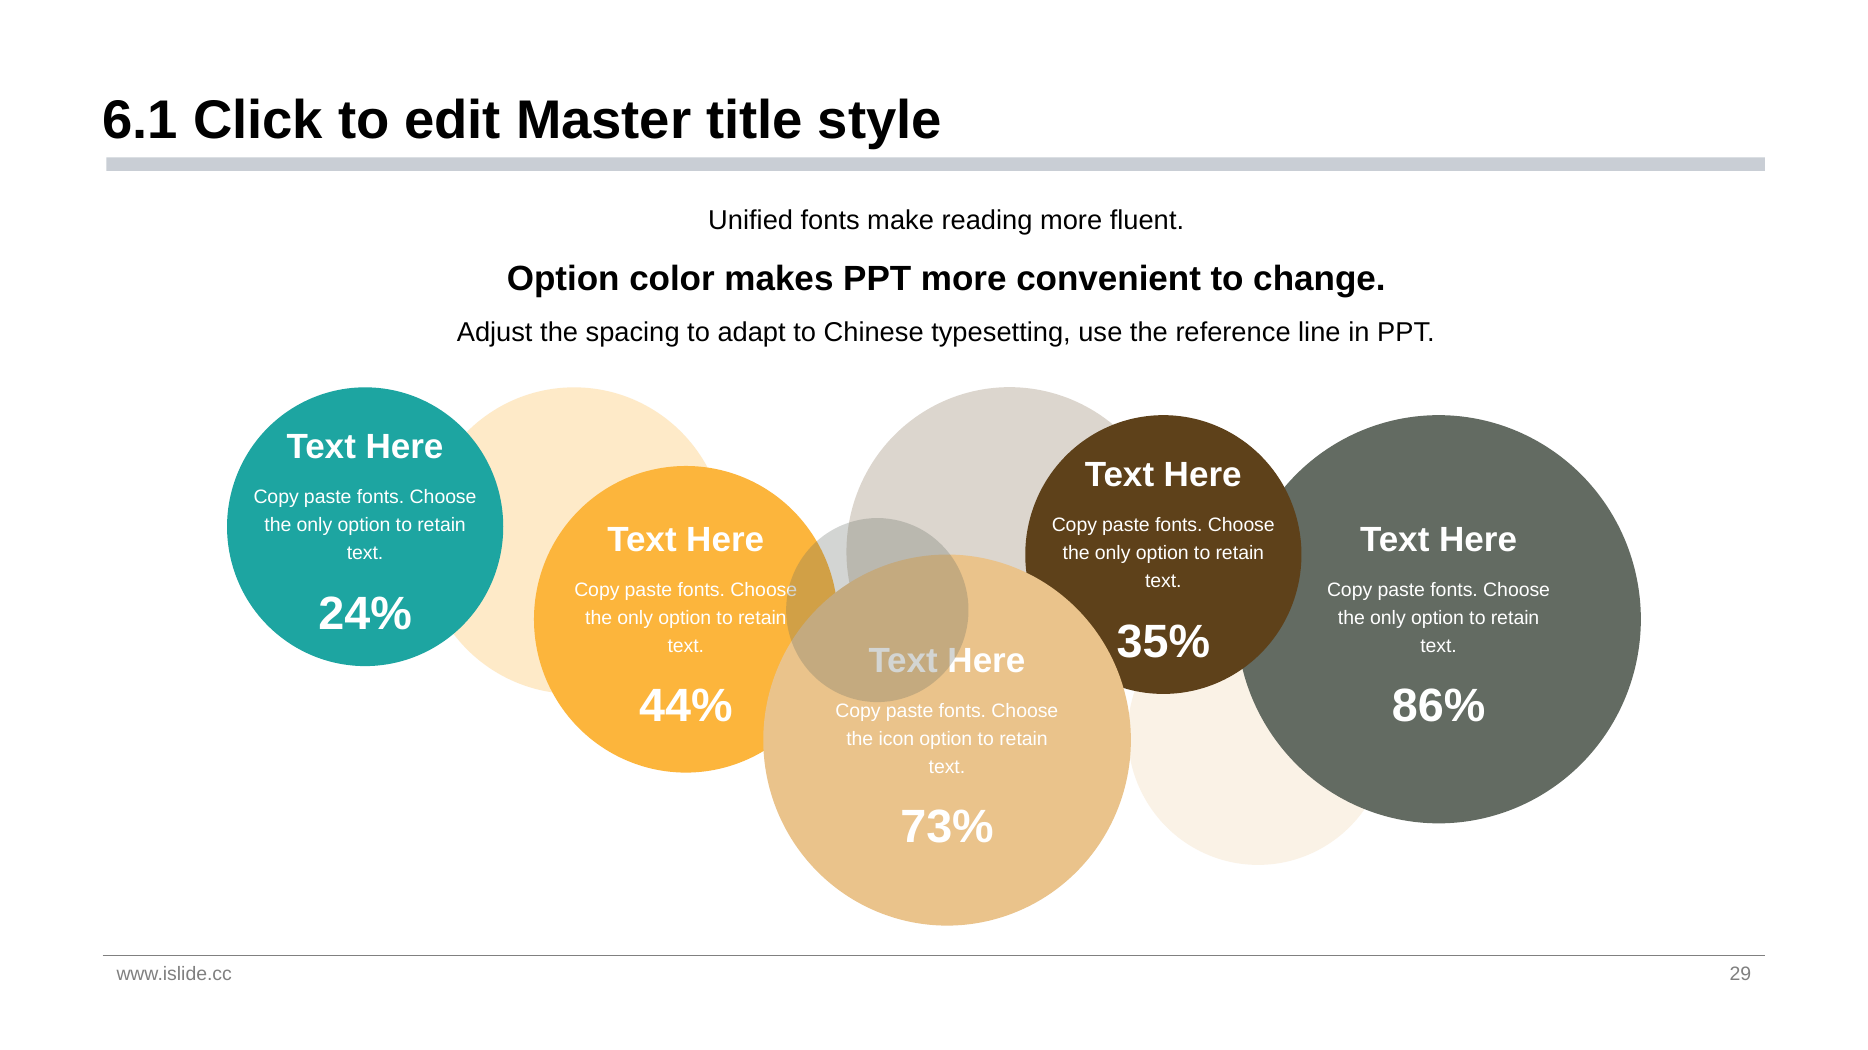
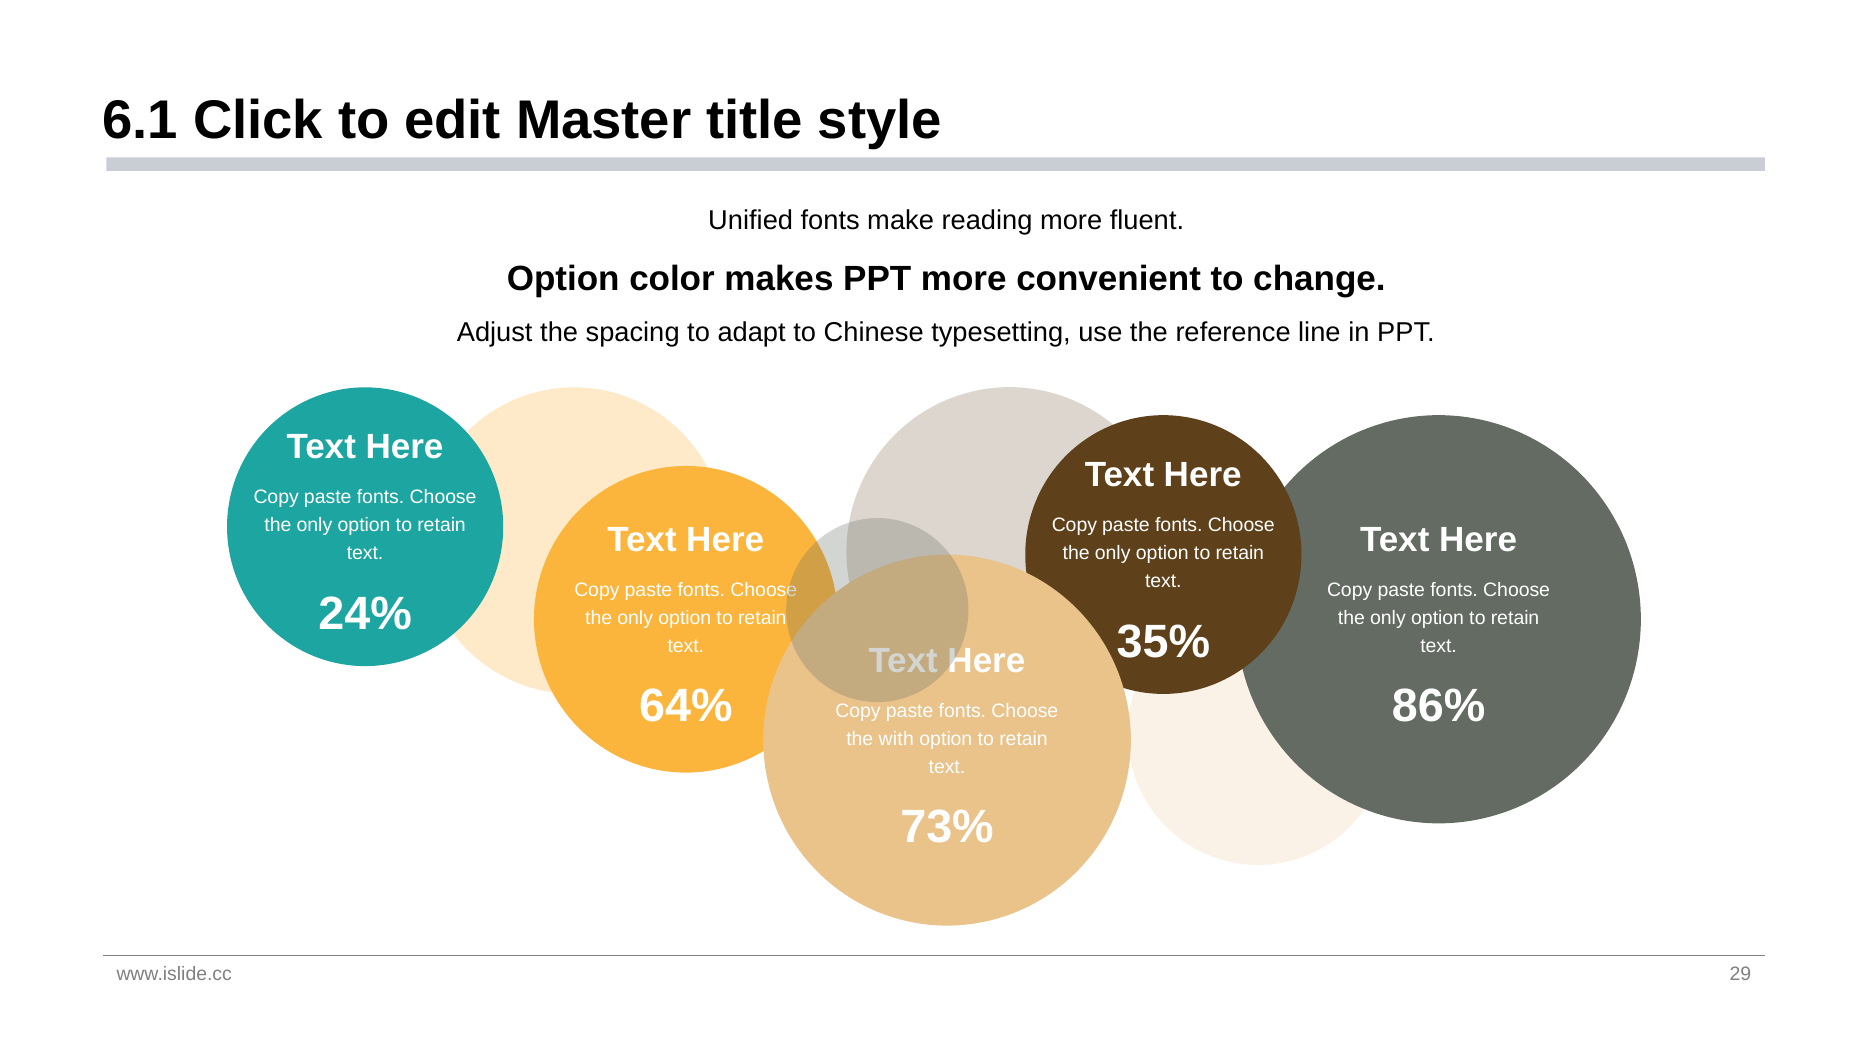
44%: 44% -> 64% (686, 707)
icon: icon -> with (896, 739)
